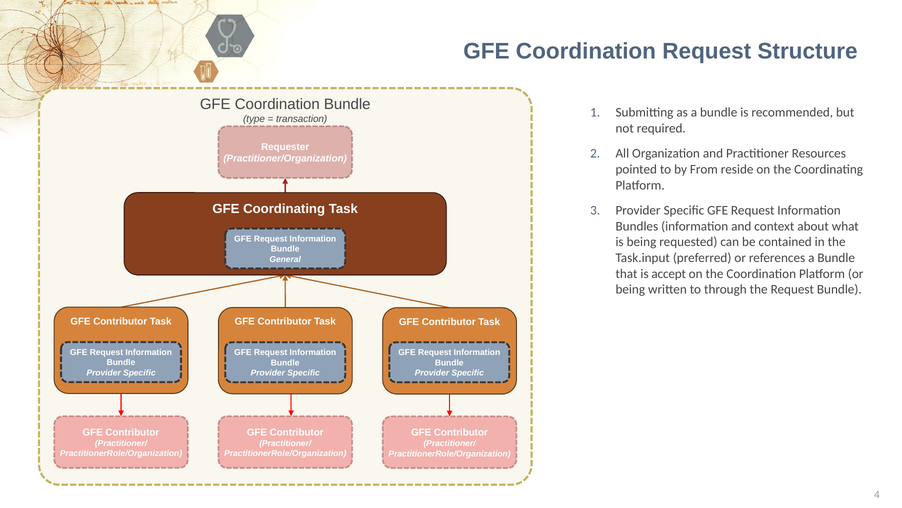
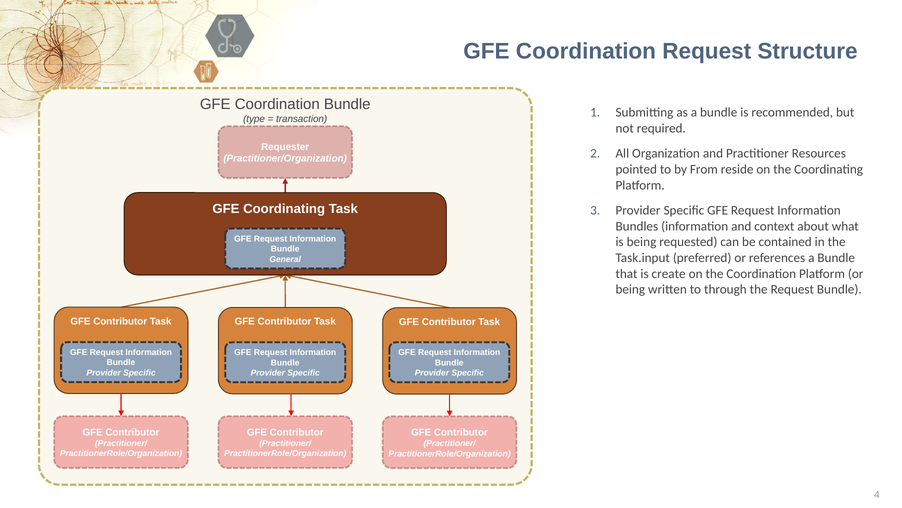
accept: accept -> create (669, 273)
